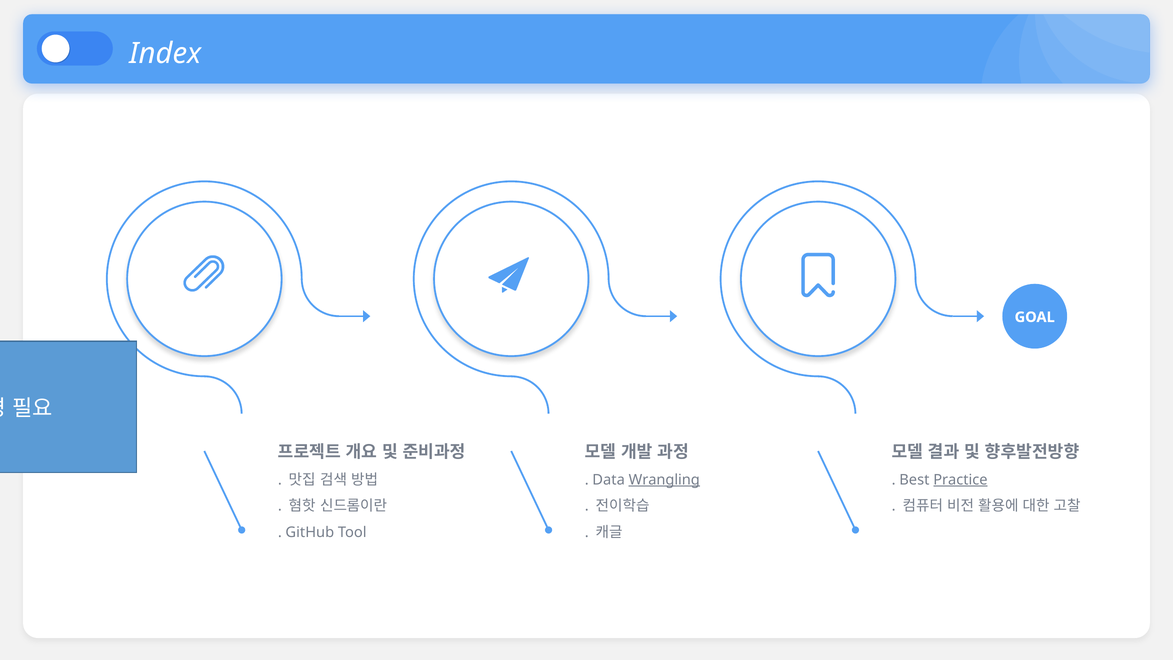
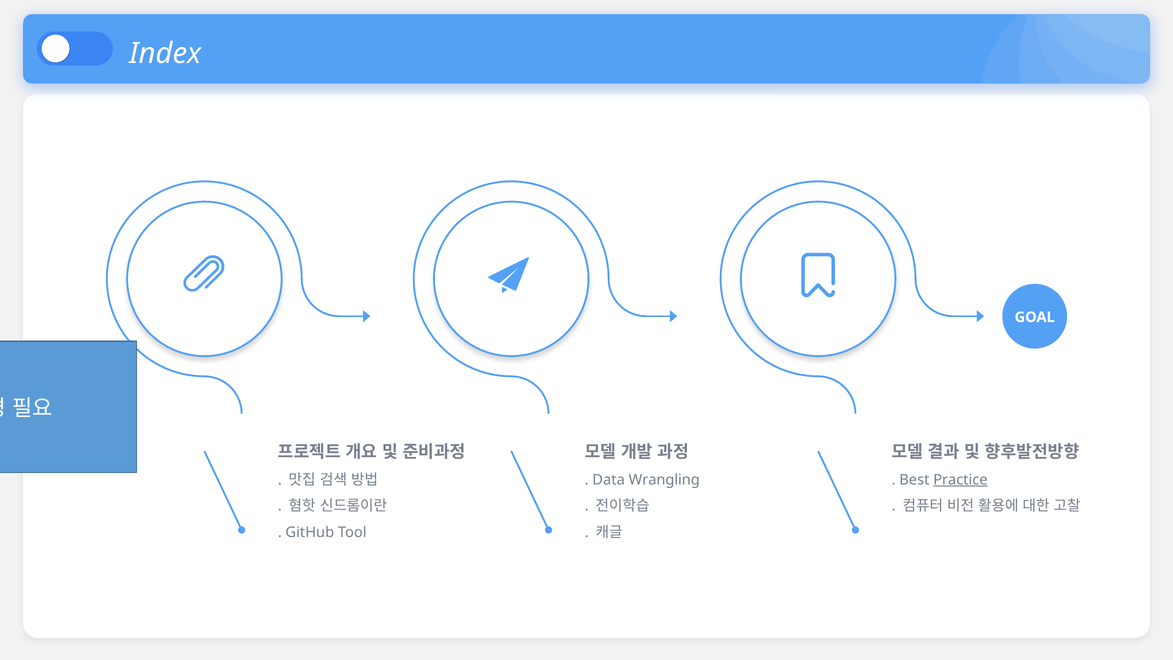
Wrangling underline: present -> none (664, 480)
